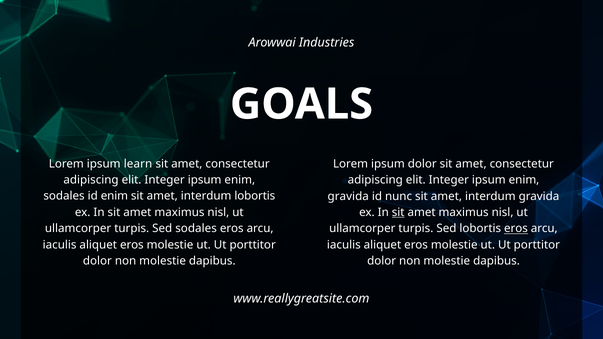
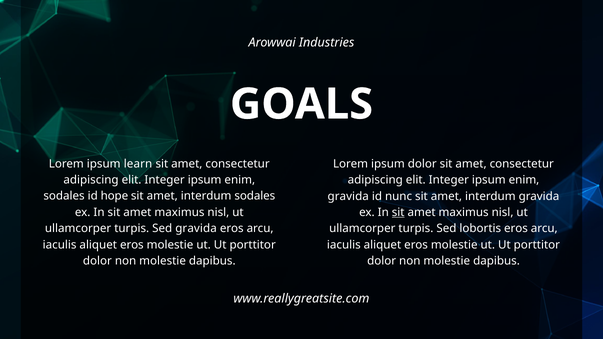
id enim: enim -> hope (114, 196)
interdum lobortis: lobortis -> sodales (255, 196)
Sed sodales: sodales -> gravida (196, 229)
eros underline: present -> none (516, 229)
